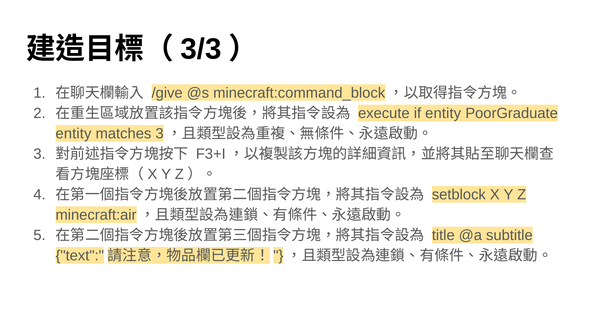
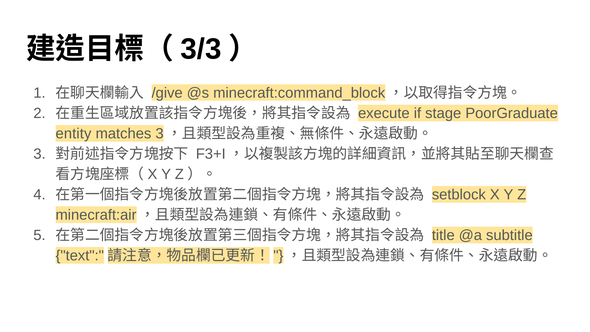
if entity: entity -> stage (443, 113)
